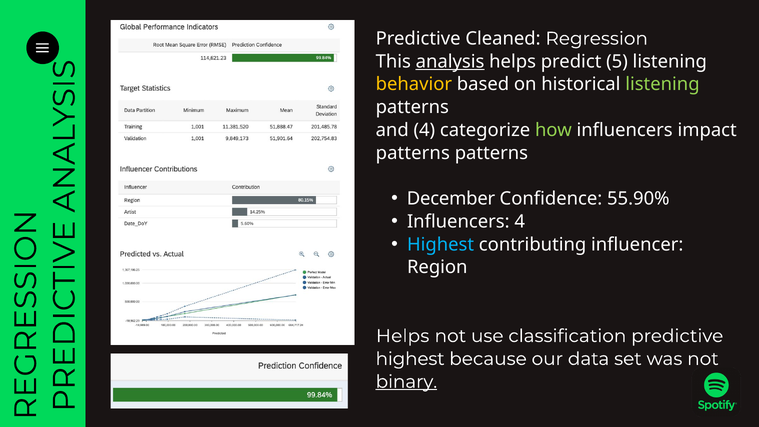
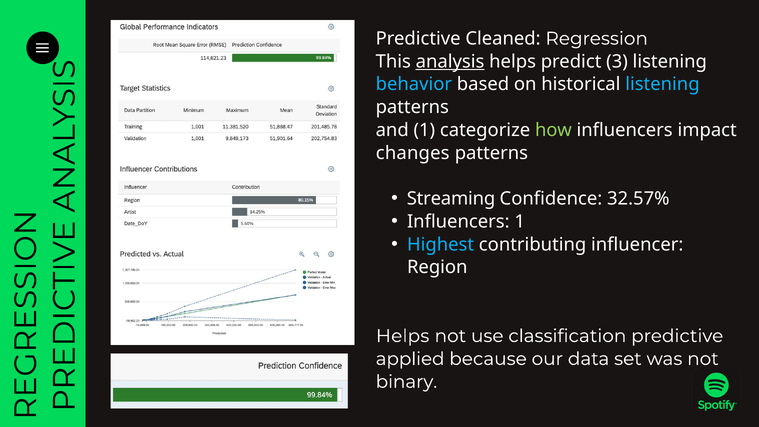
5: 5 -> 3 (617, 61)
behavior colour: yellow -> light blue (414, 84)
listening colour: light green -> light blue (662, 84)
and 4: 4 -> 1 (424, 130)
patterns: patterns -> changes (413, 153)
December: December -> Streaming (451, 199)
55.90%: 55.90% -> 32.57% (638, 199)
Influencers 4: 4 -> 1 (520, 222)
highest: highest -> applied (410, 359)
binary underline: present -> none (406, 382)
